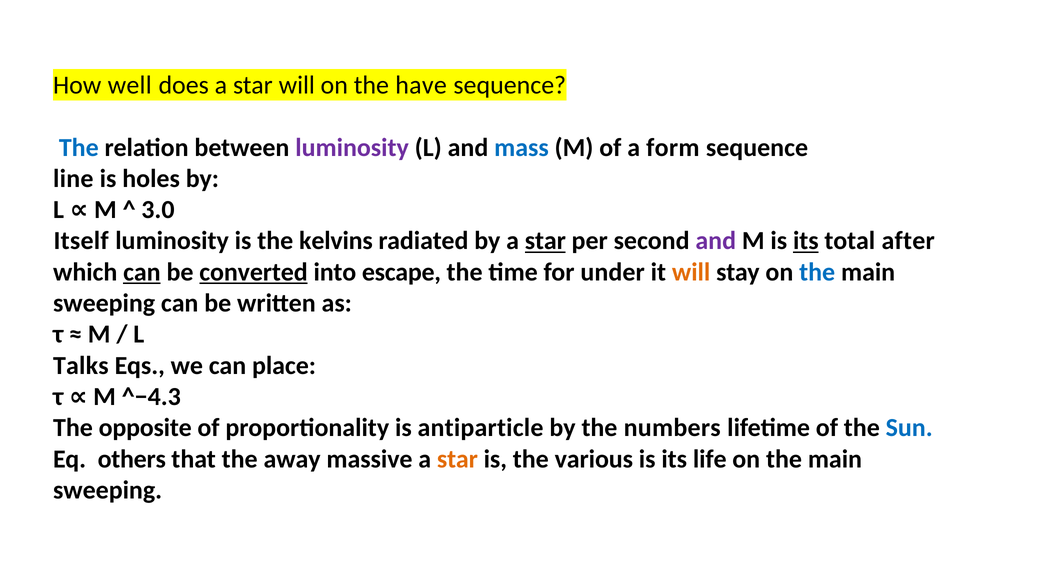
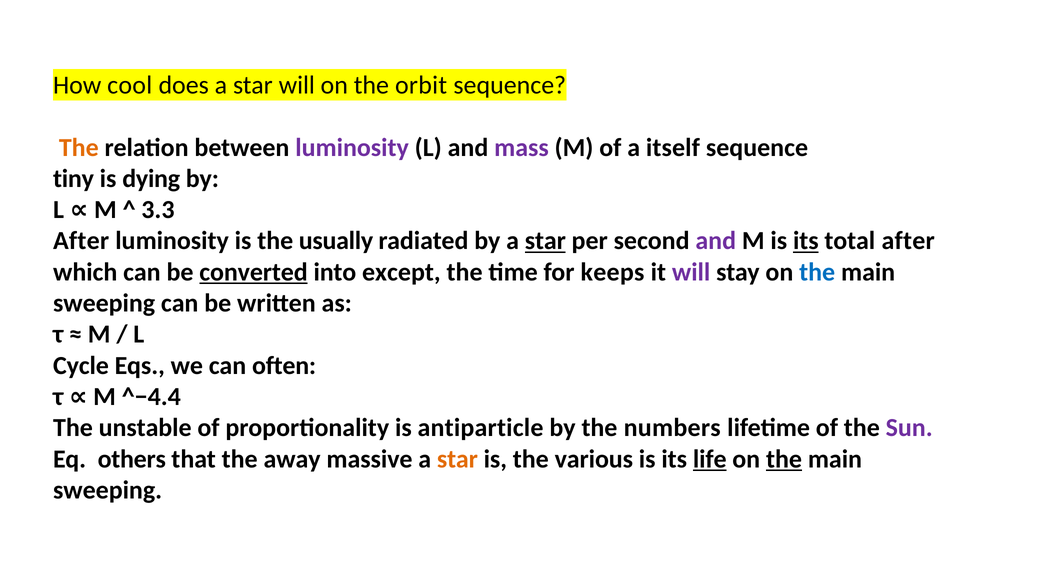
well: well -> cool (130, 85)
have: have -> orbit (421, 85)
The colour: blue -> orange (79, 147)
mass colour: blue -> purple (521, 147)
form: form -> itself (673, 147)
line: line -> tiny (74, 179)
holes: holes -> dying (151, 179)
3.0: 3.0 -> 3.3 (158, 210)
Itself: Itself -> After (81, 241)
kelvins: kelvins -> usually (336, 241)
can underline: present -> none (142, 272)
escape: escape -> except (401, 272)
under: under -> keeps (612, 272)
will colour: orange -> purple (691, 272)
Talks: Talks -> Cycle (81, 365)
place: place -> often (284, 365)
^−4.3: ^−4.3 -> ^−4.4 (151, 397)
opposite: opposite -> unstable (145, 428)
Sun colour: blue -> purple (909, 428)
life underline: none -> present (710, 459)
the underline: none -> present (784, 459)
